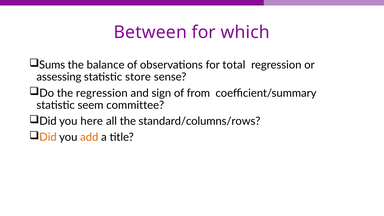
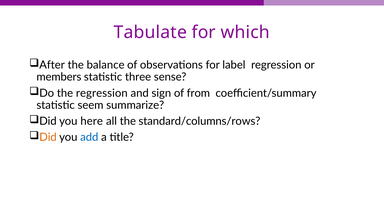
Between: Between -> Tabulate (150, 32)
Sums: Sums -> After (52, 65)
total: total -> label (234, 65)
assessing: assessing -> members (59, 77)
store: store -> three (138, 77)
committee: committee -> summarize (135, 105)
add colour: orange -> blue (89, 137)
